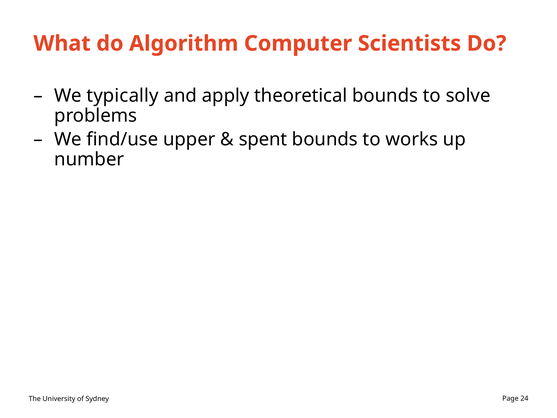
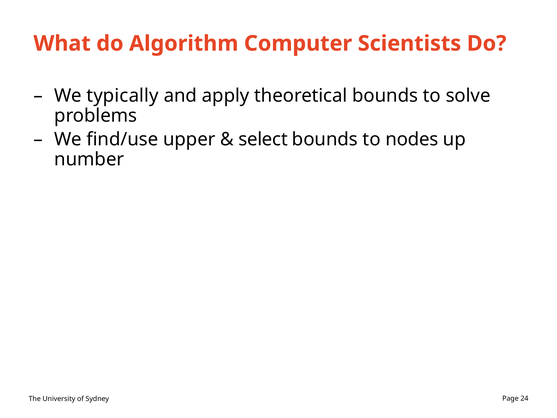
spent: spent -> select (263, 139)
works: works -> nodes (412, 139)
